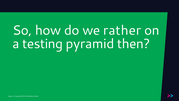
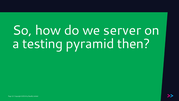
rather: rather -> server (122, 30)
